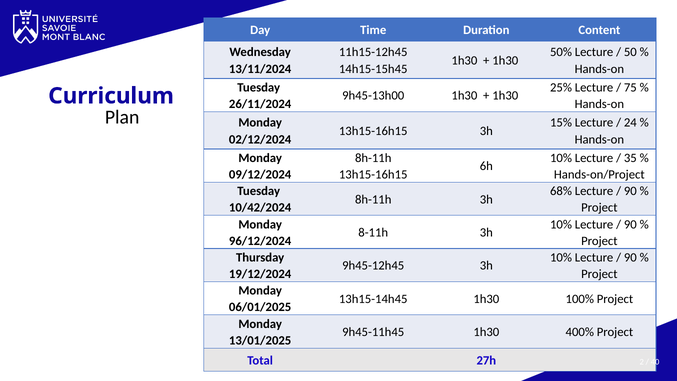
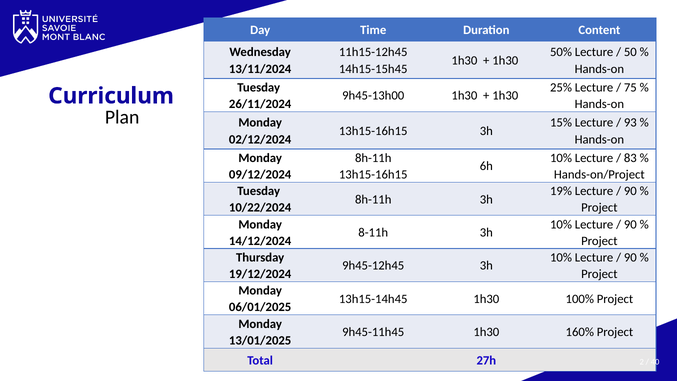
24: 24 -> 93 (630, 123)
35: 35 -> 83 (630, 158)
68%: 68% -> 19% (561, 191)
10/42/2024: 10/42/2024 -> 10/22/2024 (260, 208)
96/12/2024: 96/12/2024 -> 14/12/2024 (260, 241)
400%: 400% -> 160% (580, 332)
